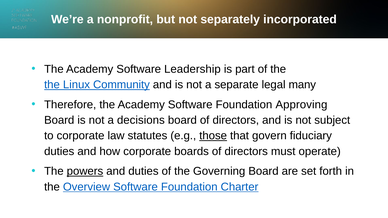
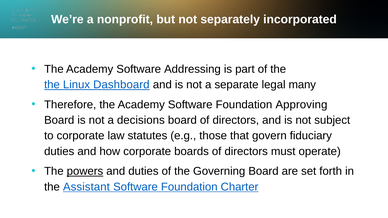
Leadership: Leadership -> Addressing (192, 69)
Community: Community -> Dashboard (121, 85)
those underline: present -> none (213, 136)
Overview: Overview -> Assistant (86, 187)
